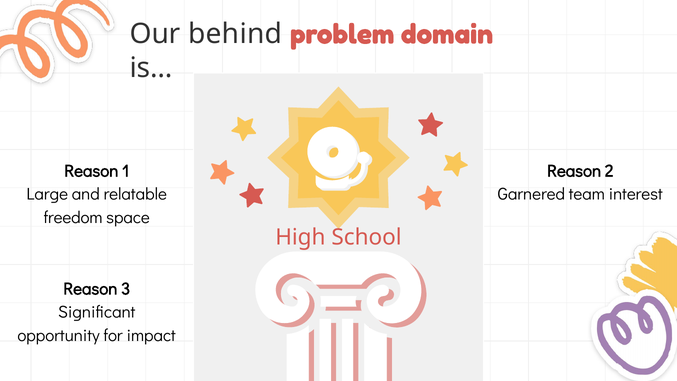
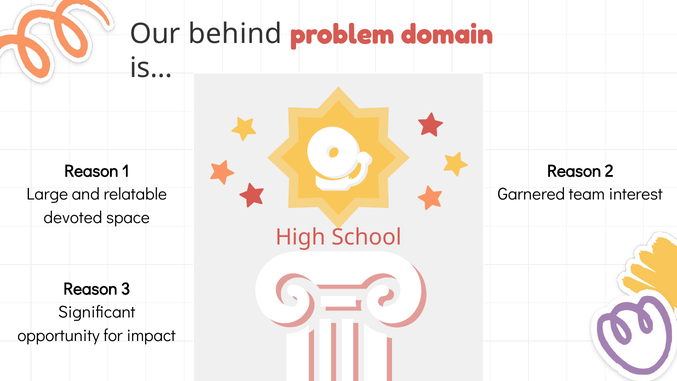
freedom: freedom -> devoted (73, 218)
